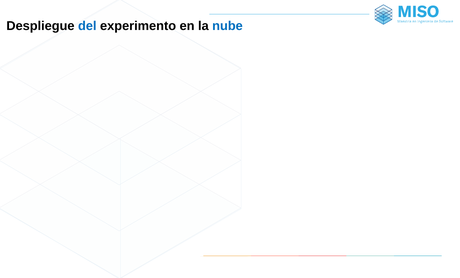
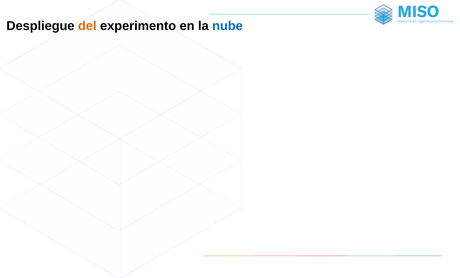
del colour: blue -> orange (87, 26)
